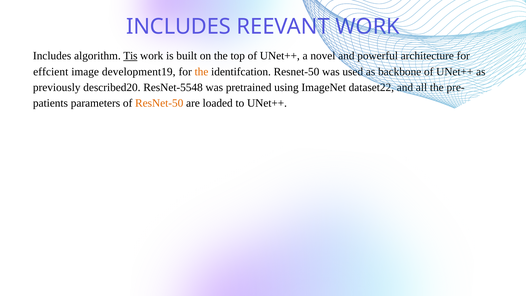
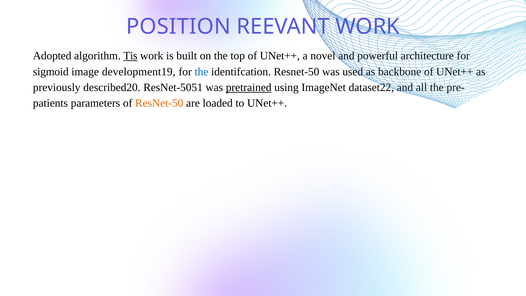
INCLUDES: INCLUDES -> POSITION (178, 26)
Includes: Includes -> Adopted (52, 56)
effcient: effcient -> sigmoid (51, 72)
the colour: orange -> blue (201, 72)
ResNet-5548: ResNet-5548 -> ResNet-5051 (173, 87)
pretrained underline: none -> present (249, 87)
